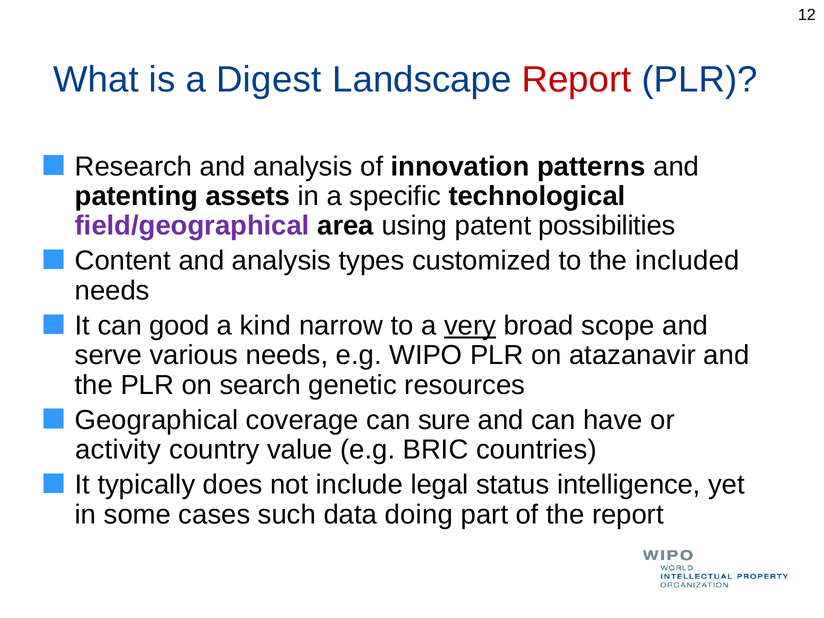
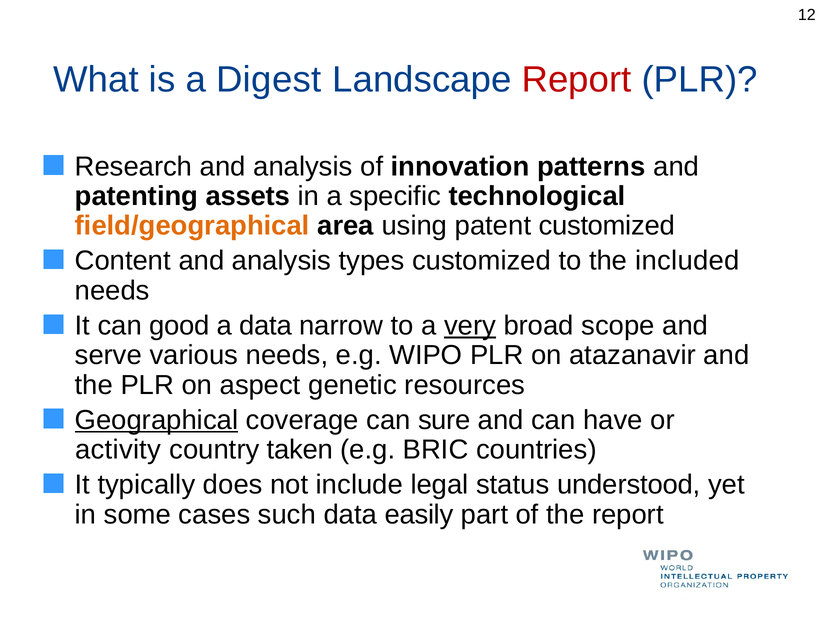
field/geographical colour: purple -> orange (192, 226)
patent possibilities: possibilities -> customized (607, 226)
a kind: kind -> data (266, 326)
search: search -> aspect (260, 385)
Geographical underline: none -> present (156, 420)
value: value -> taken (300, 450)
intelligence: intelligence -> understood (629, 485)
doing: doing -> easily (419, 515)
